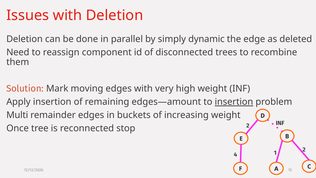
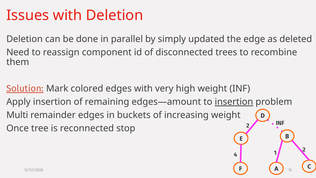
dynamic: dynamic -> updated (206, 39)
Solution underline: none -> present (25, 89)
moving: moving -> colored (87, 89)
